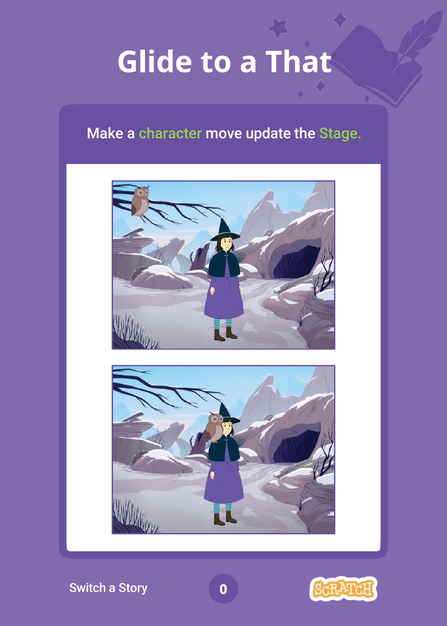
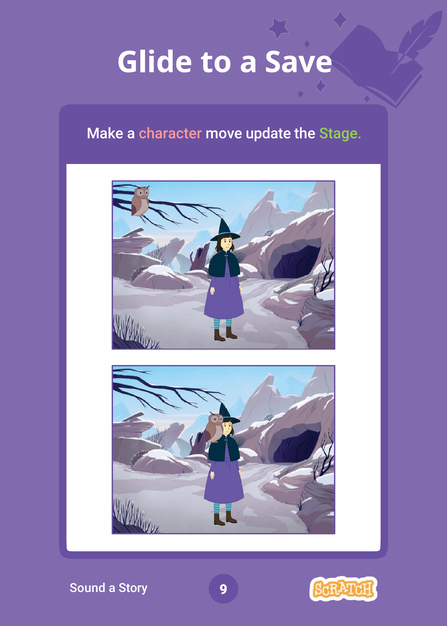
That: That -> Save (299, 62)
character colour: light green -> pink (170, 134)
Switch: Switch -> Sound (88, 588)
0: 0 -> 9 (223, 589)
